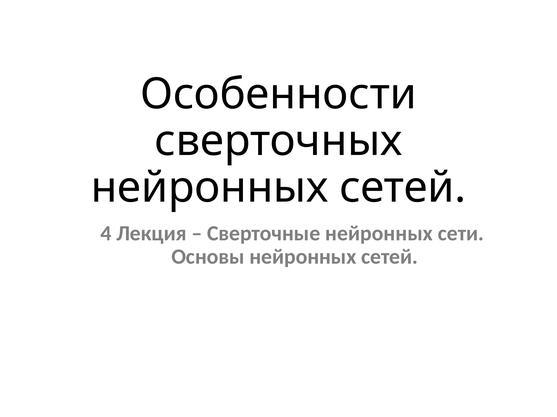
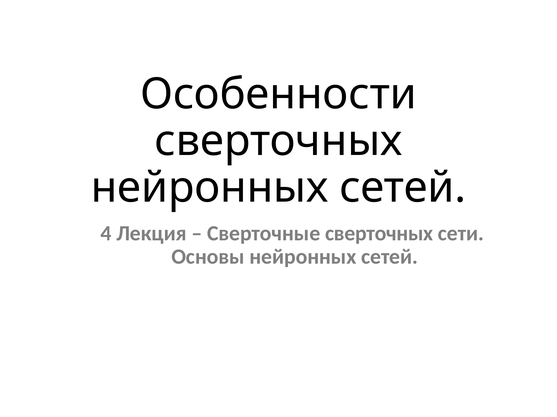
Сверточные нейронных: нейронных -> сверточных (379, 234)
